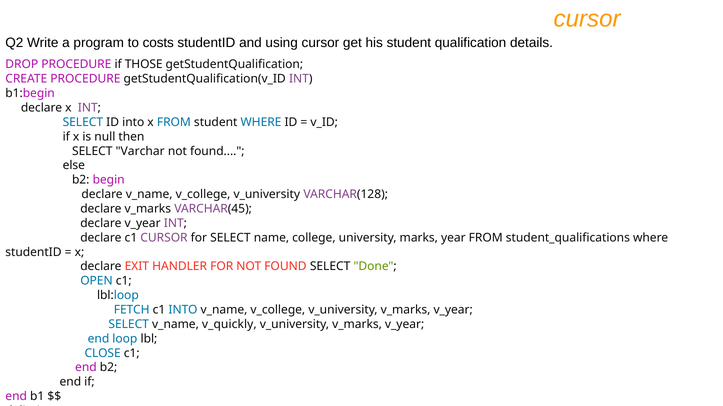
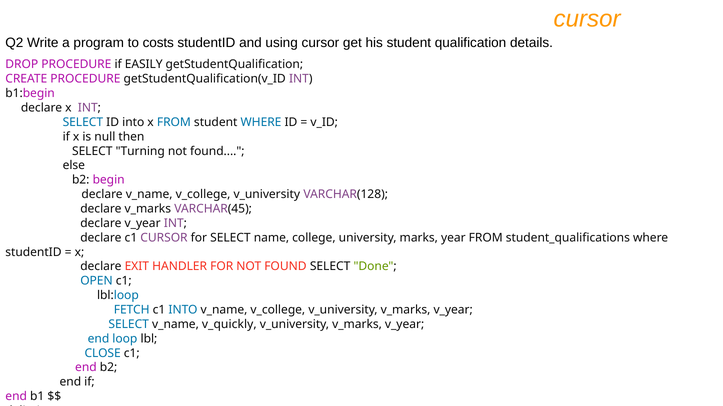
THOSE: THOSE -> EASILY (144, 65)
Varchar: Varchar -> Turning (140, 151)
